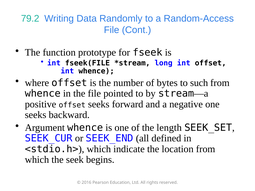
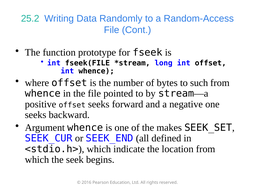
79.2: 79.2 -> 25.2 (30, 19)
length: length -> makes (169, 128)
